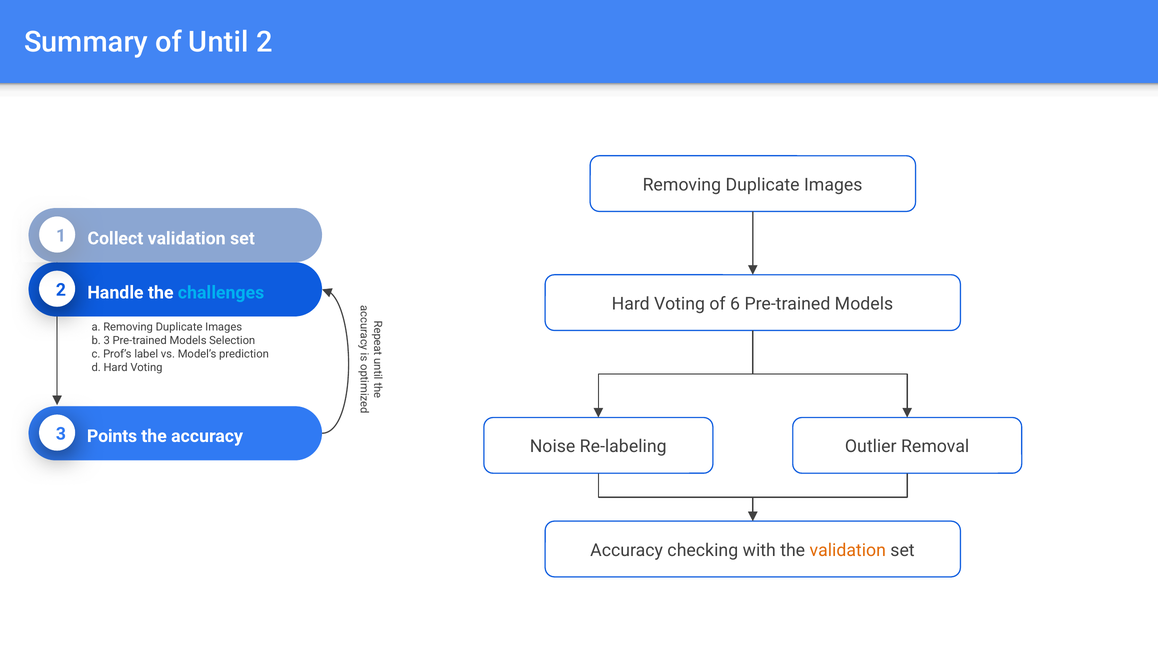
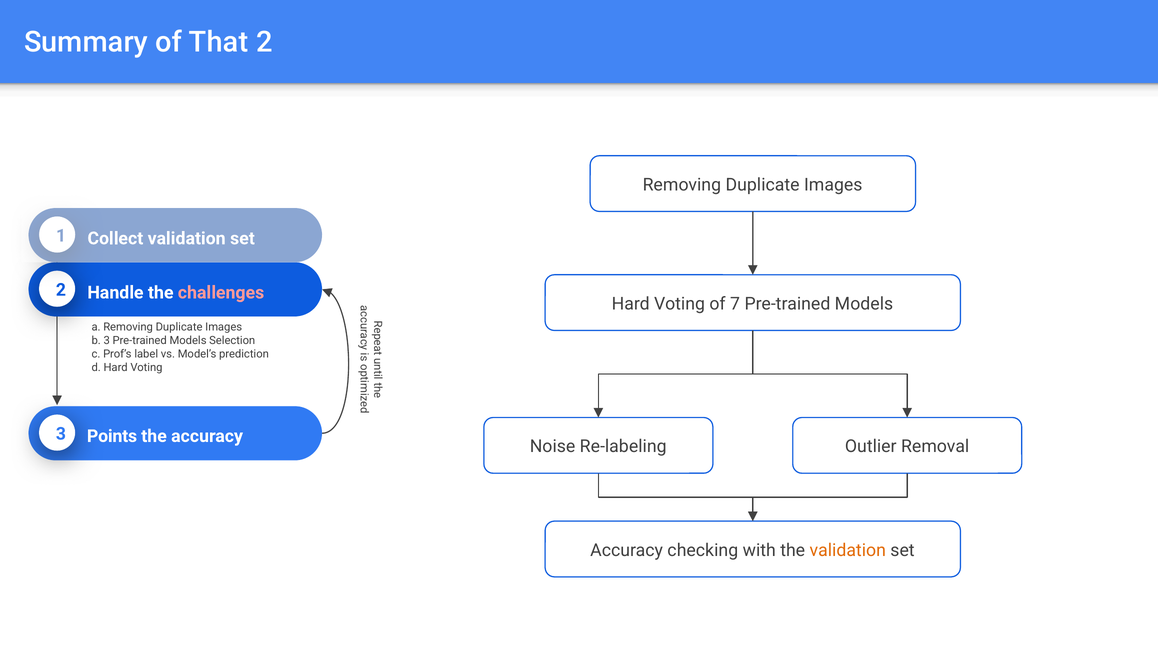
Until: Until -> That (219, 42)
challenges colour: light blue -> pink (221, 293)
6: 6 -> 7 (735, 304)
